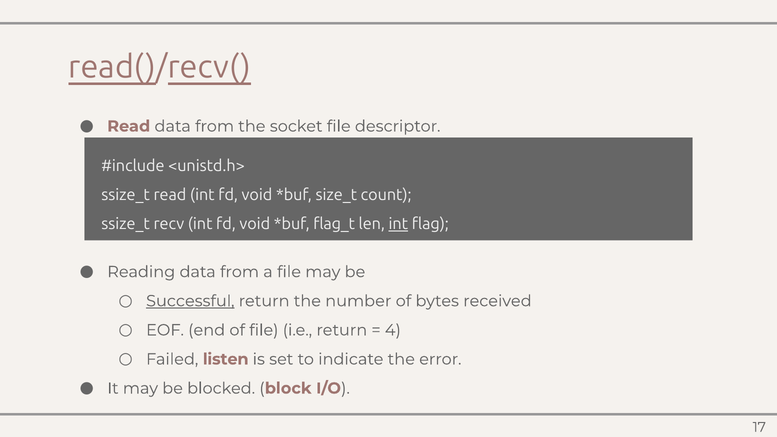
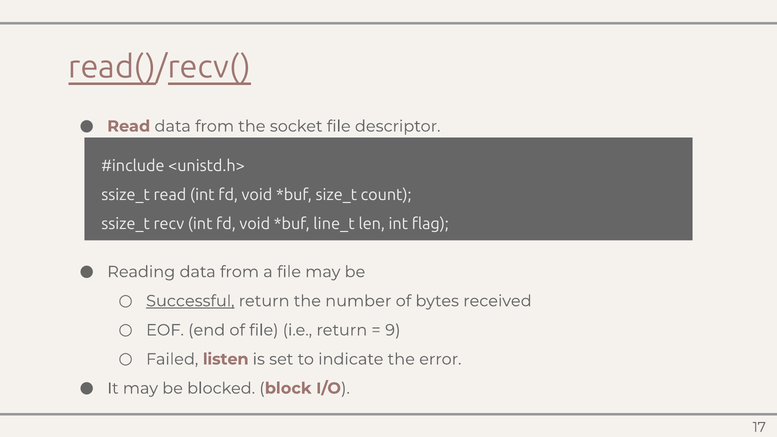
flag_t: flag_t -> line_t (334, 224)
int underline: present -> none (398, 224)
4: 4 -> 9 (393, 330)
